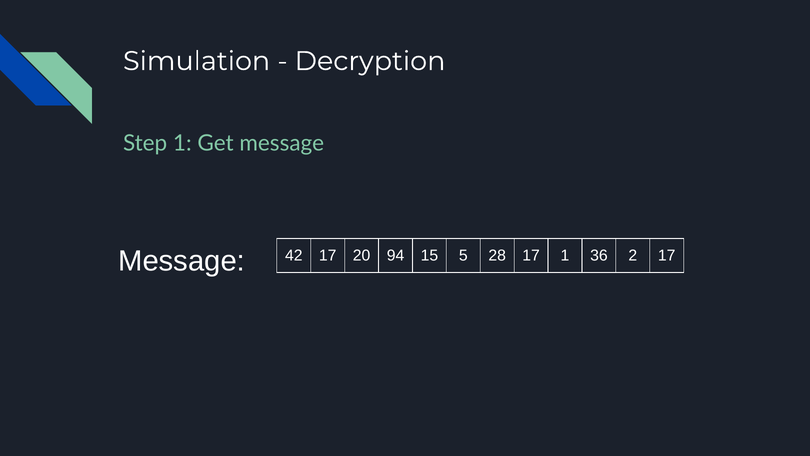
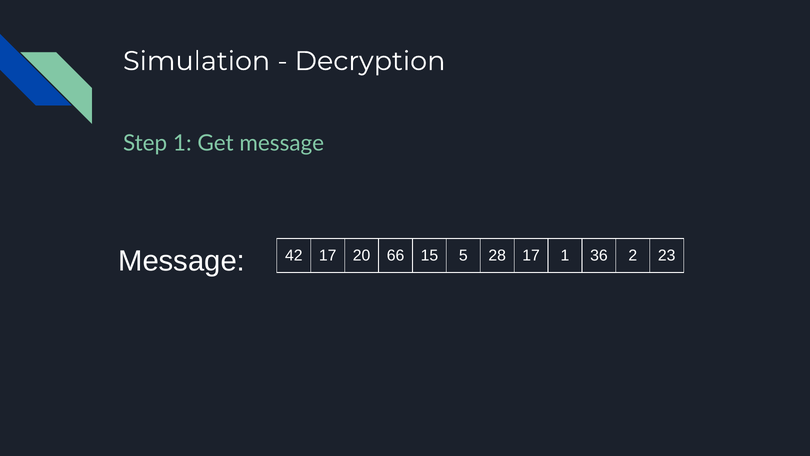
94: 94 -> 66 (396, 256)
2 17: 17 -> 23 (667, 256)
